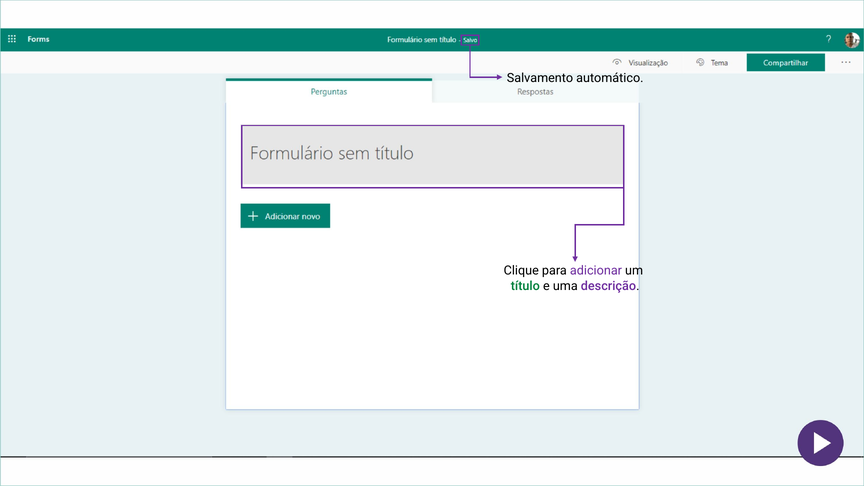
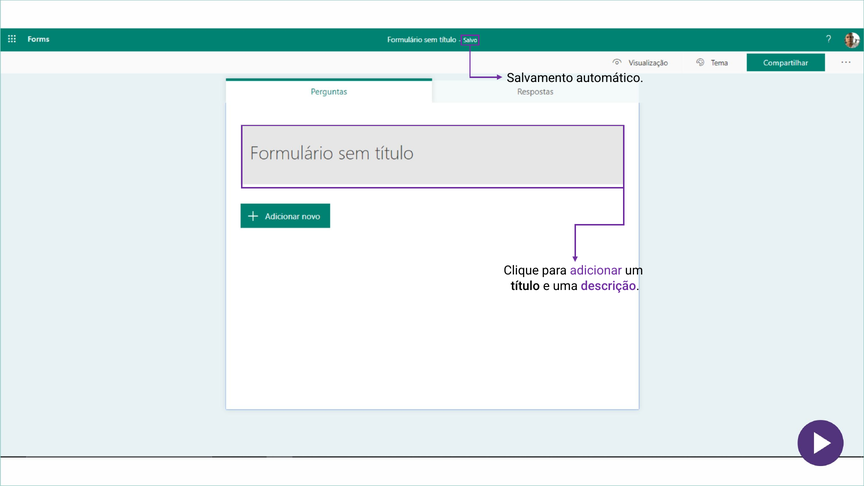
título colour: green -> black (525, 286)
